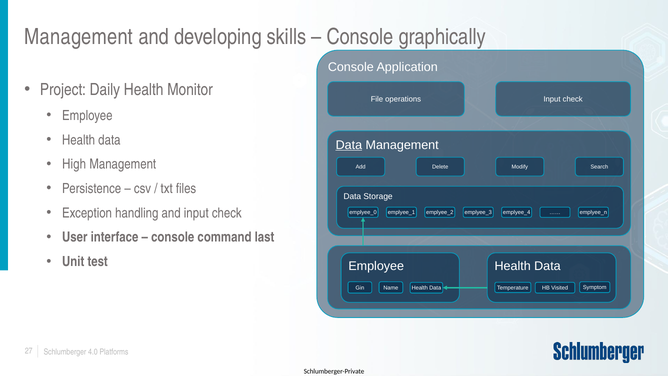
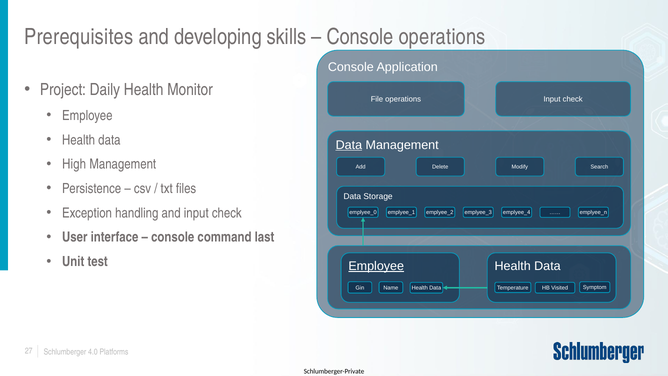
Management: Management -> Prerequisites (79, 37)
Console graphically: graphically -> operations (442, 37)
Employee underline: none -> present (376, 266)
